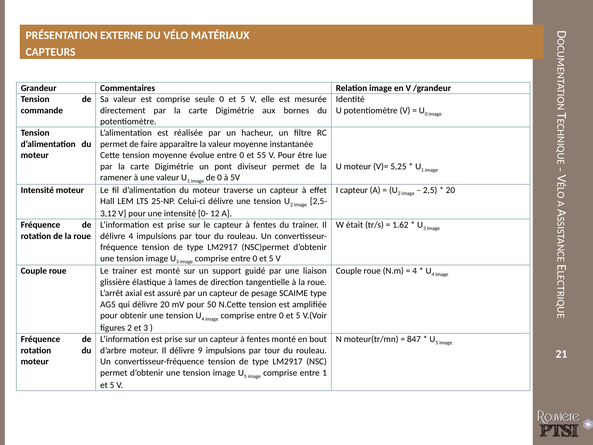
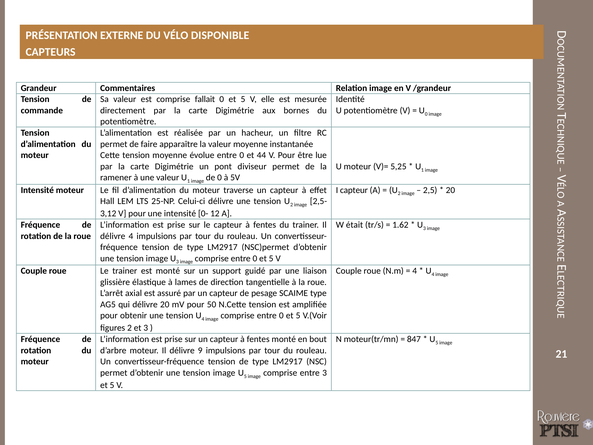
MATÉRIAUX: MATÉRIAUX -> DISPONIBLE (220, 35)
seule: seule -> fallait (205, 99)
55: 55 -> 44 (261, 155)
entre 1: 1 -> 3 (325, 373)
